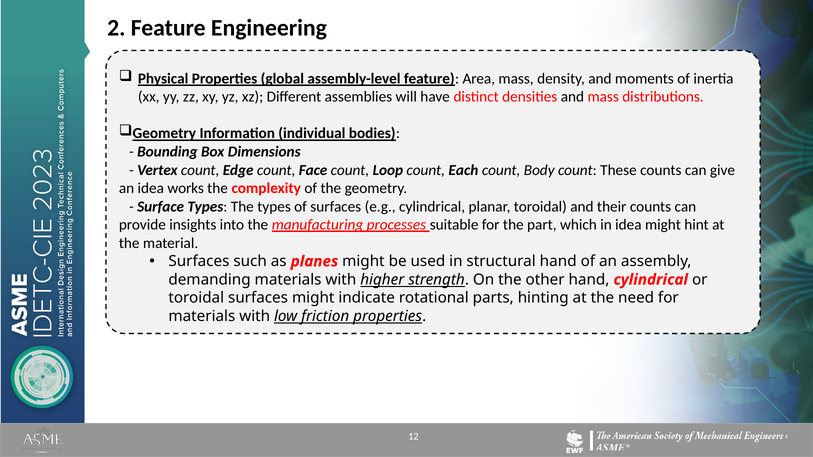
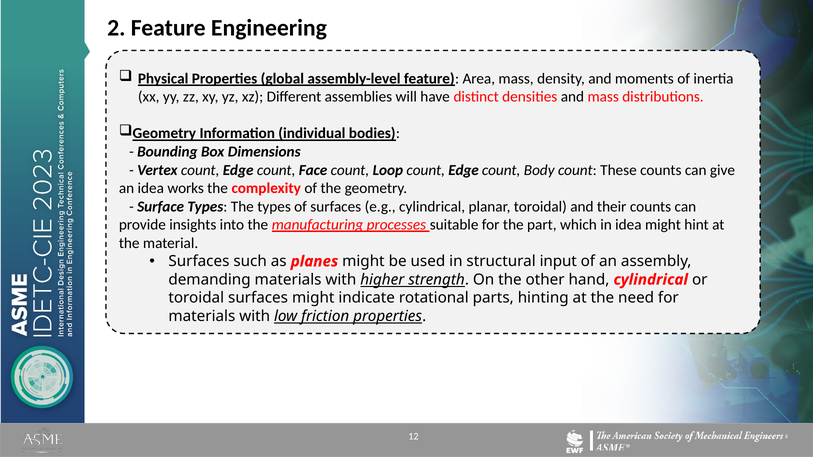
Loop count Each: Each -> Edge (464, 170)
structural hand: hand -> input (558, 262)
